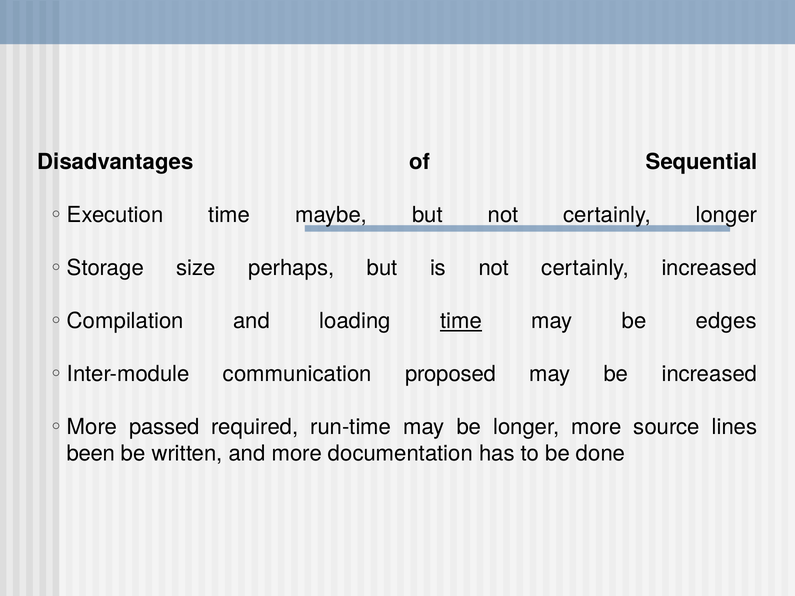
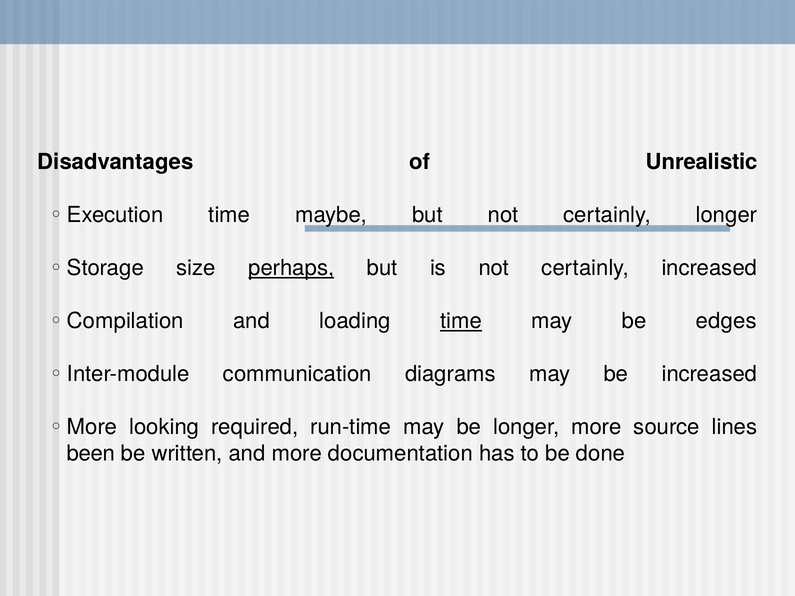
Sequential: Sequential -> Unrealistic (702, 162)
perhaps underline: none -> present (291, 268)
proposed: proposed -> diagrams (450, 374)
passed: passed -> looking (164, 427)
